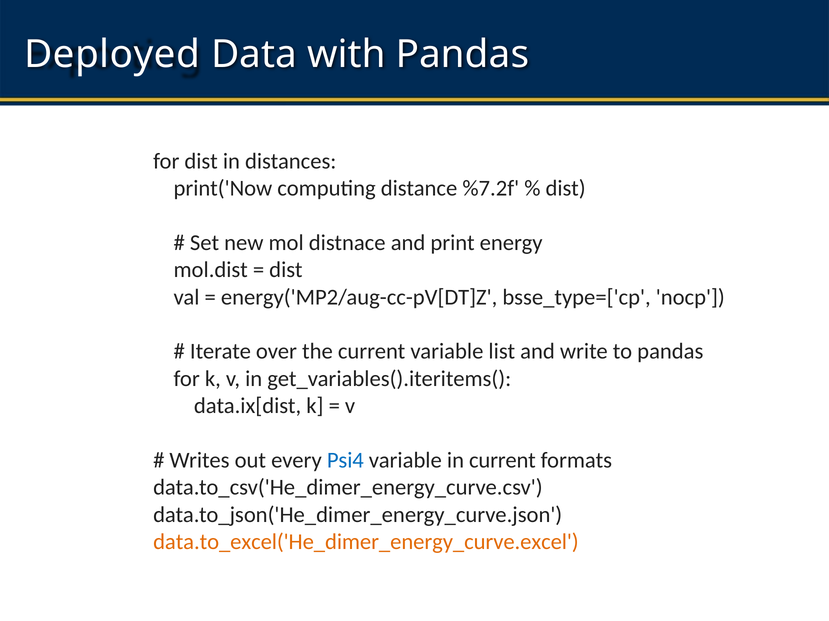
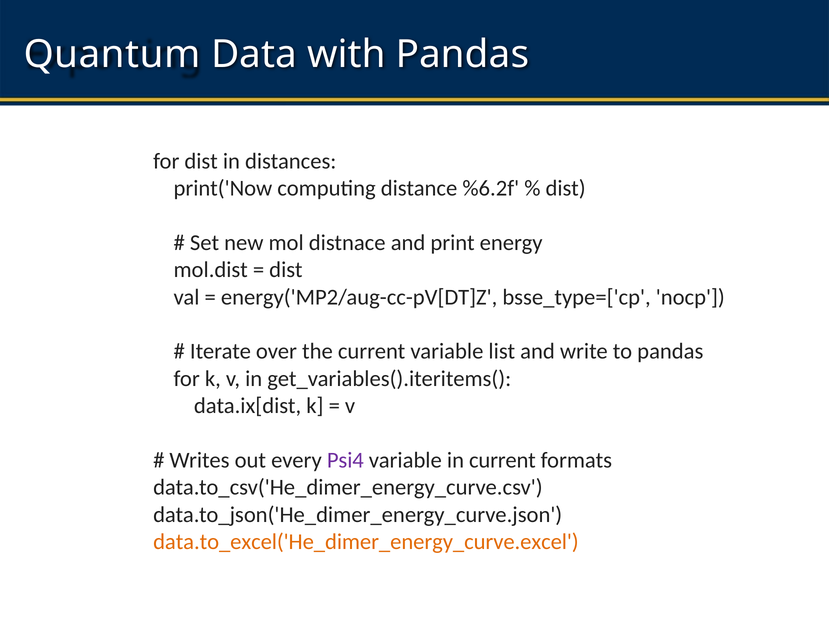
Deployed: Deployed -> Quantum (112, 55)
%7.2f: %7.2f -> %6.2f (491, 189)
Psi4 colour: blue -> purple (345, 461)
